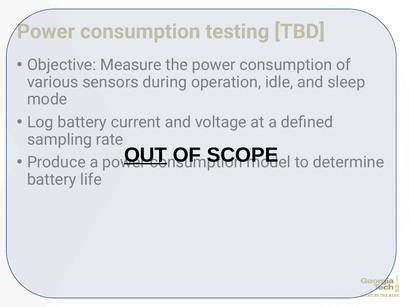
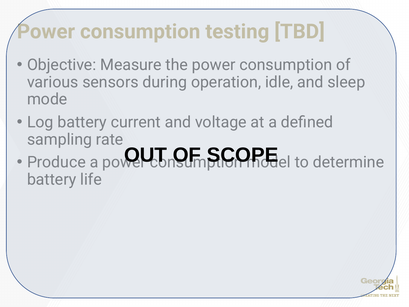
OUT underline: present -> none (146, 155)
